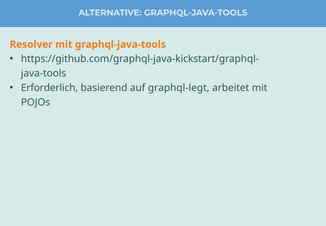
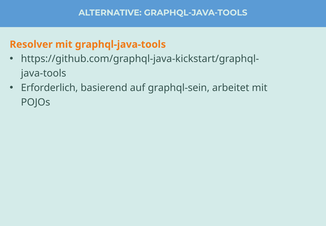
graphql-legt: graphql-legt -> graphql-sein (179, 88)
